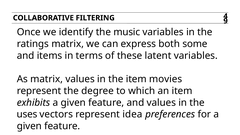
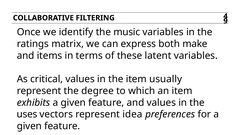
some: some -> make (195, 44)
As matrix: matrix -> critical (47, 79)
movies: movies -> usually (166, 79)
